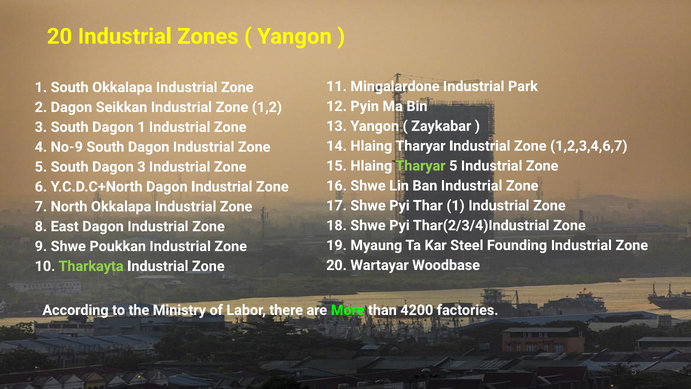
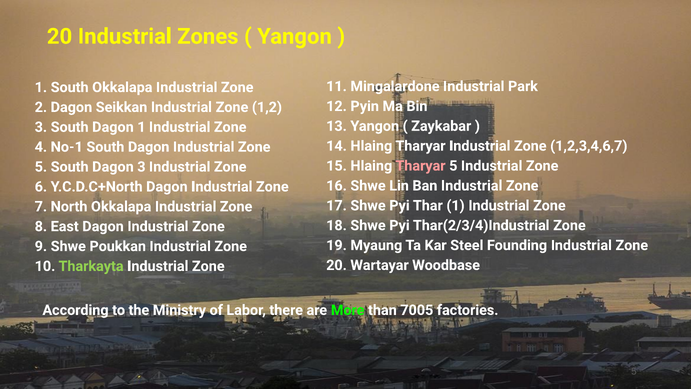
No-9: No-9 -> No-1 (67, 147)
Tharyar colour: light green -> pink (420, 166)
4200: 4200 -> 7005 (417, 310)
